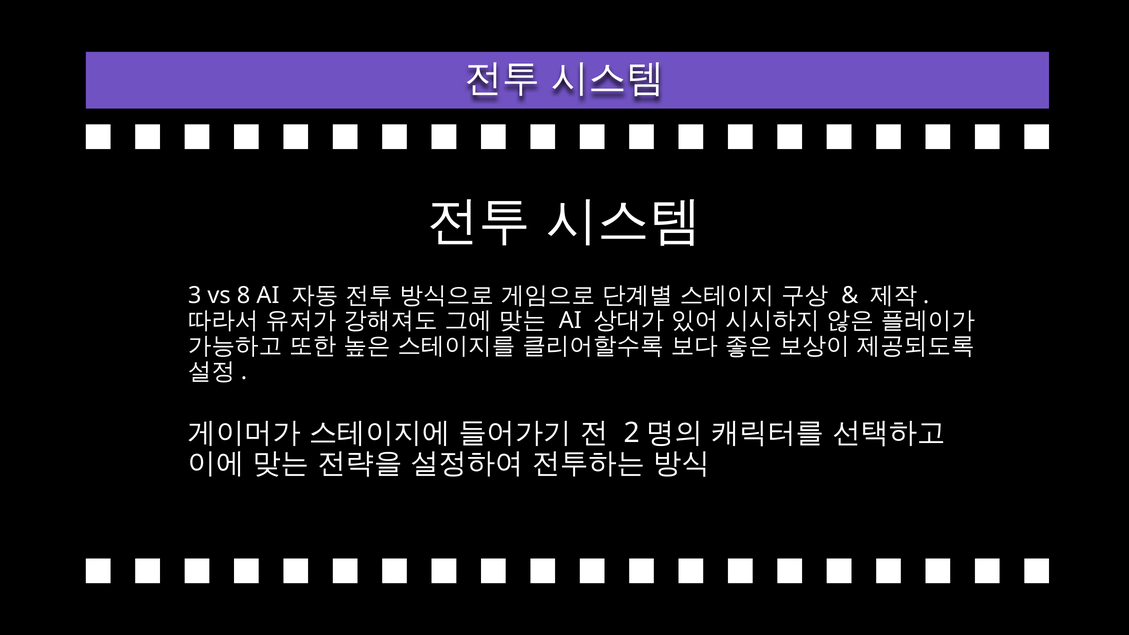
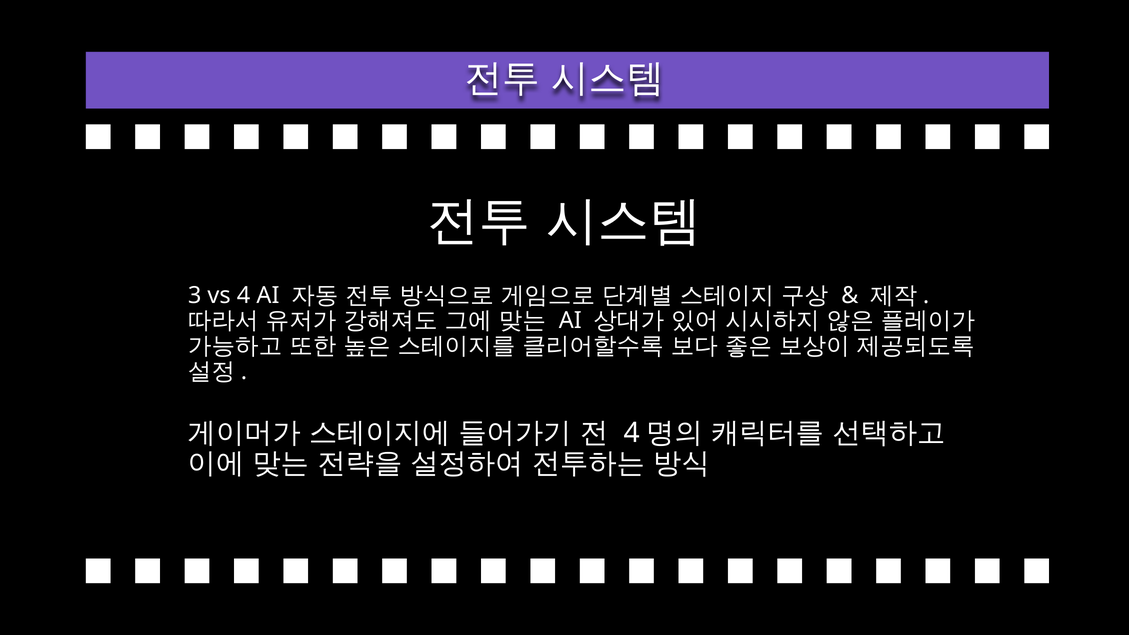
vs 8: 8 -> 4 (244, 295)
2: 2 -> 4 (632, 433)
